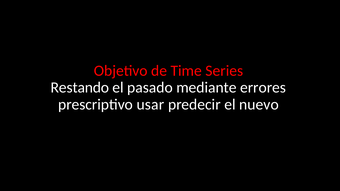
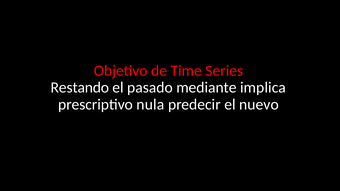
errores: errores -> implica (263, 88)
usar: usar -> nula (150, 105)
